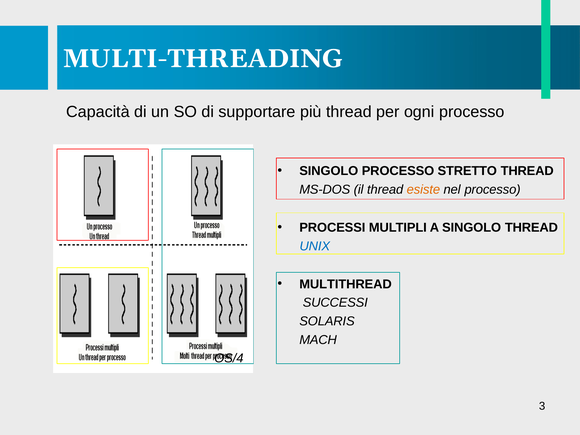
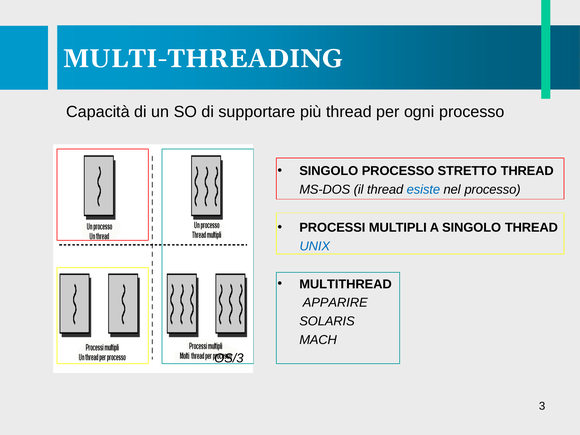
esiste colour: orange -> blue (423, 190)
SUCCESSI: SUCCESSI -> APPARIRE (335, 303)
OS/4: OS/4 -> OS/3 (229, 358)
